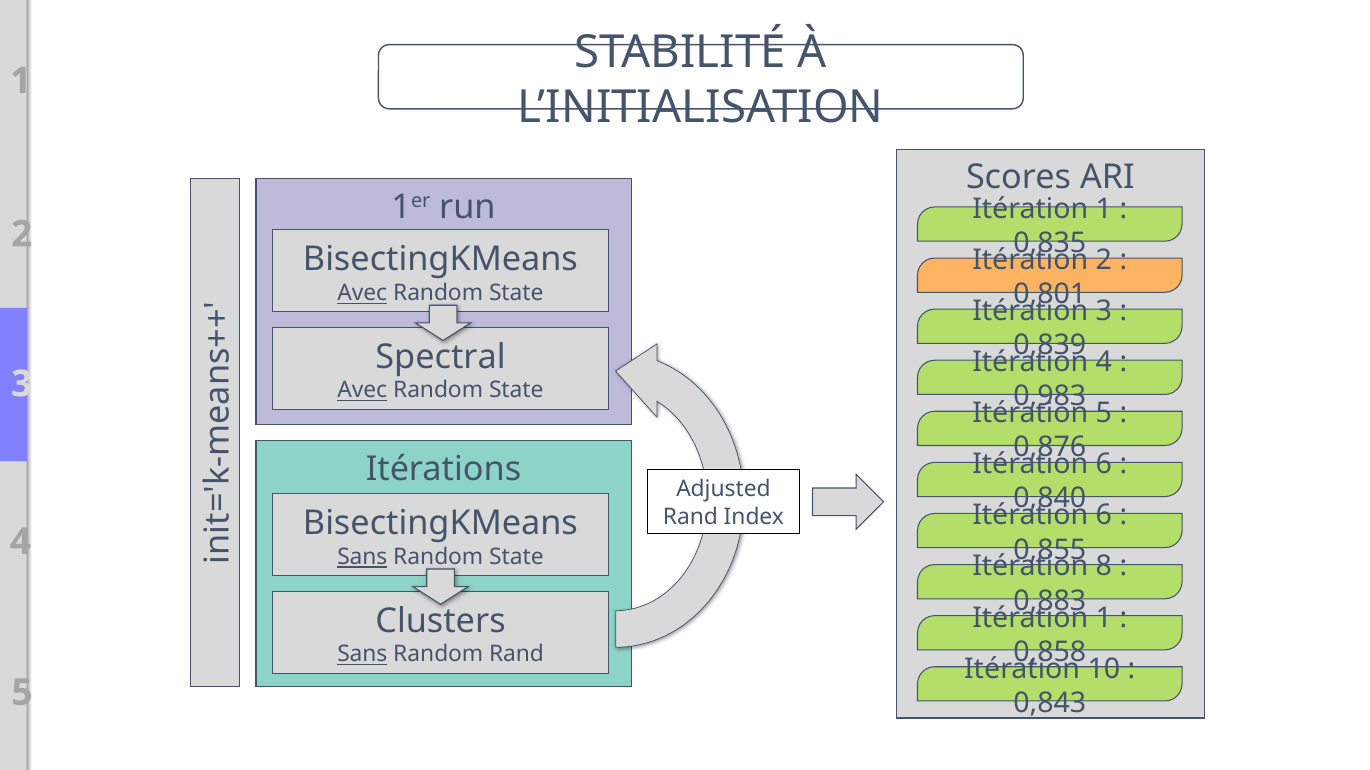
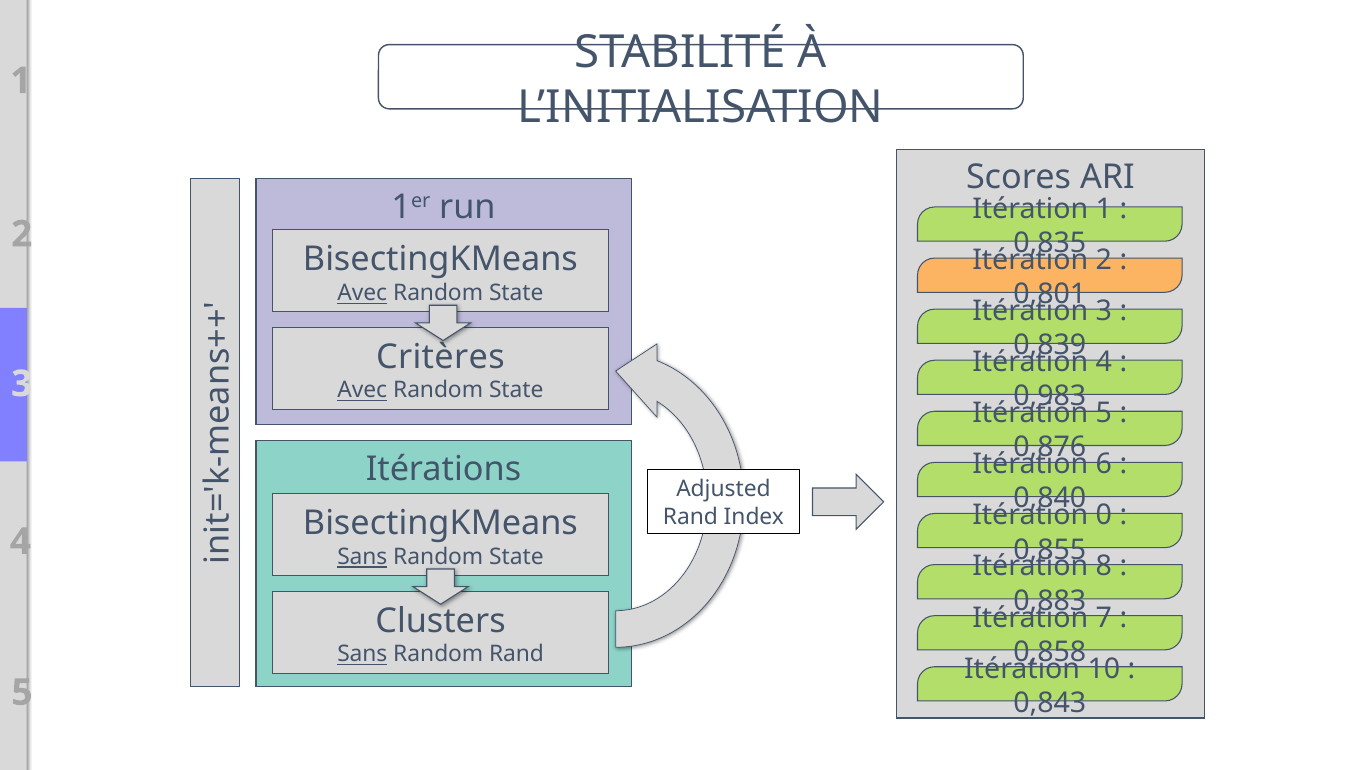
Spectral: Spectral -> Critères (440, 357)
6: 6 -> 0 (1104, 516)
1: 1 -> 7 (1104, 618)
